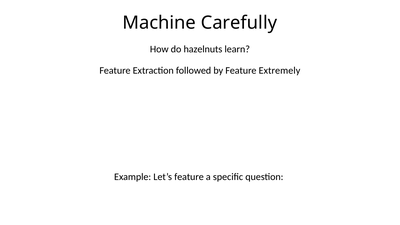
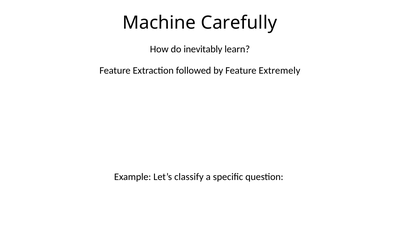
hazelnuts: hazelnuts -> inevitably (203, 49)
Let’s feature: feature -> classify (189, 177)
